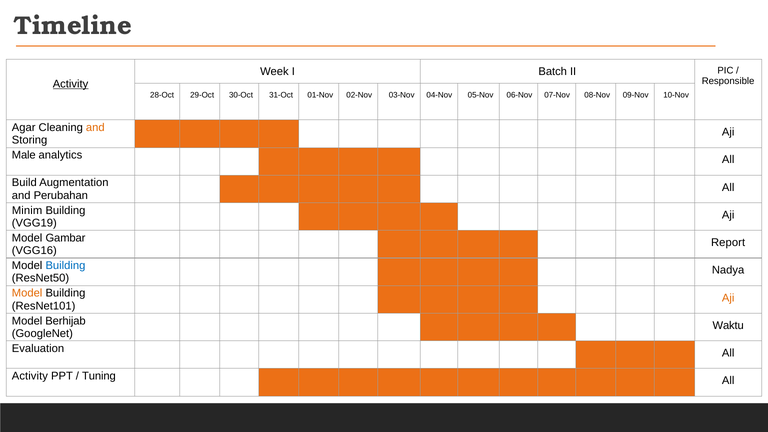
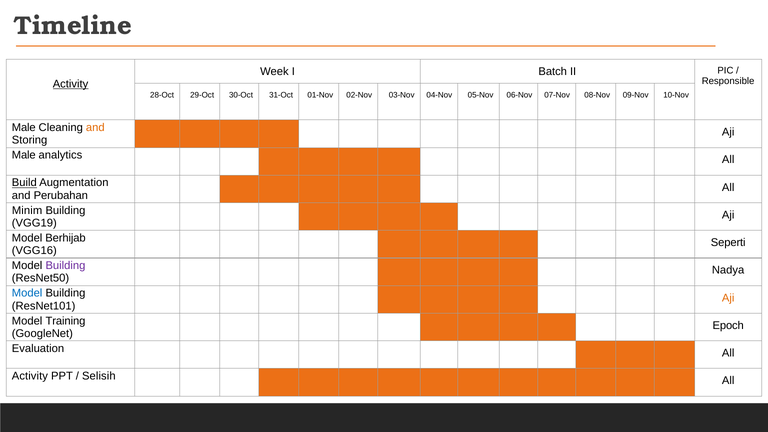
Agar: Agar -> Male (24, 128)
Build underline: none -> present (24, 183)
Gambar: Gambar -> Berhijab (66, 238)
Report: Report -> Seperti (728, 243)
Building colour: blue -> purple (65, 266)
Model colour: orange -> blue (27, 293)
Berhijab: Berhijab -> Training (65, 321)
Waktu: Waktu -> Epoch (728, 325)
Tuning: Tuning -> Selisih (99, 376)
